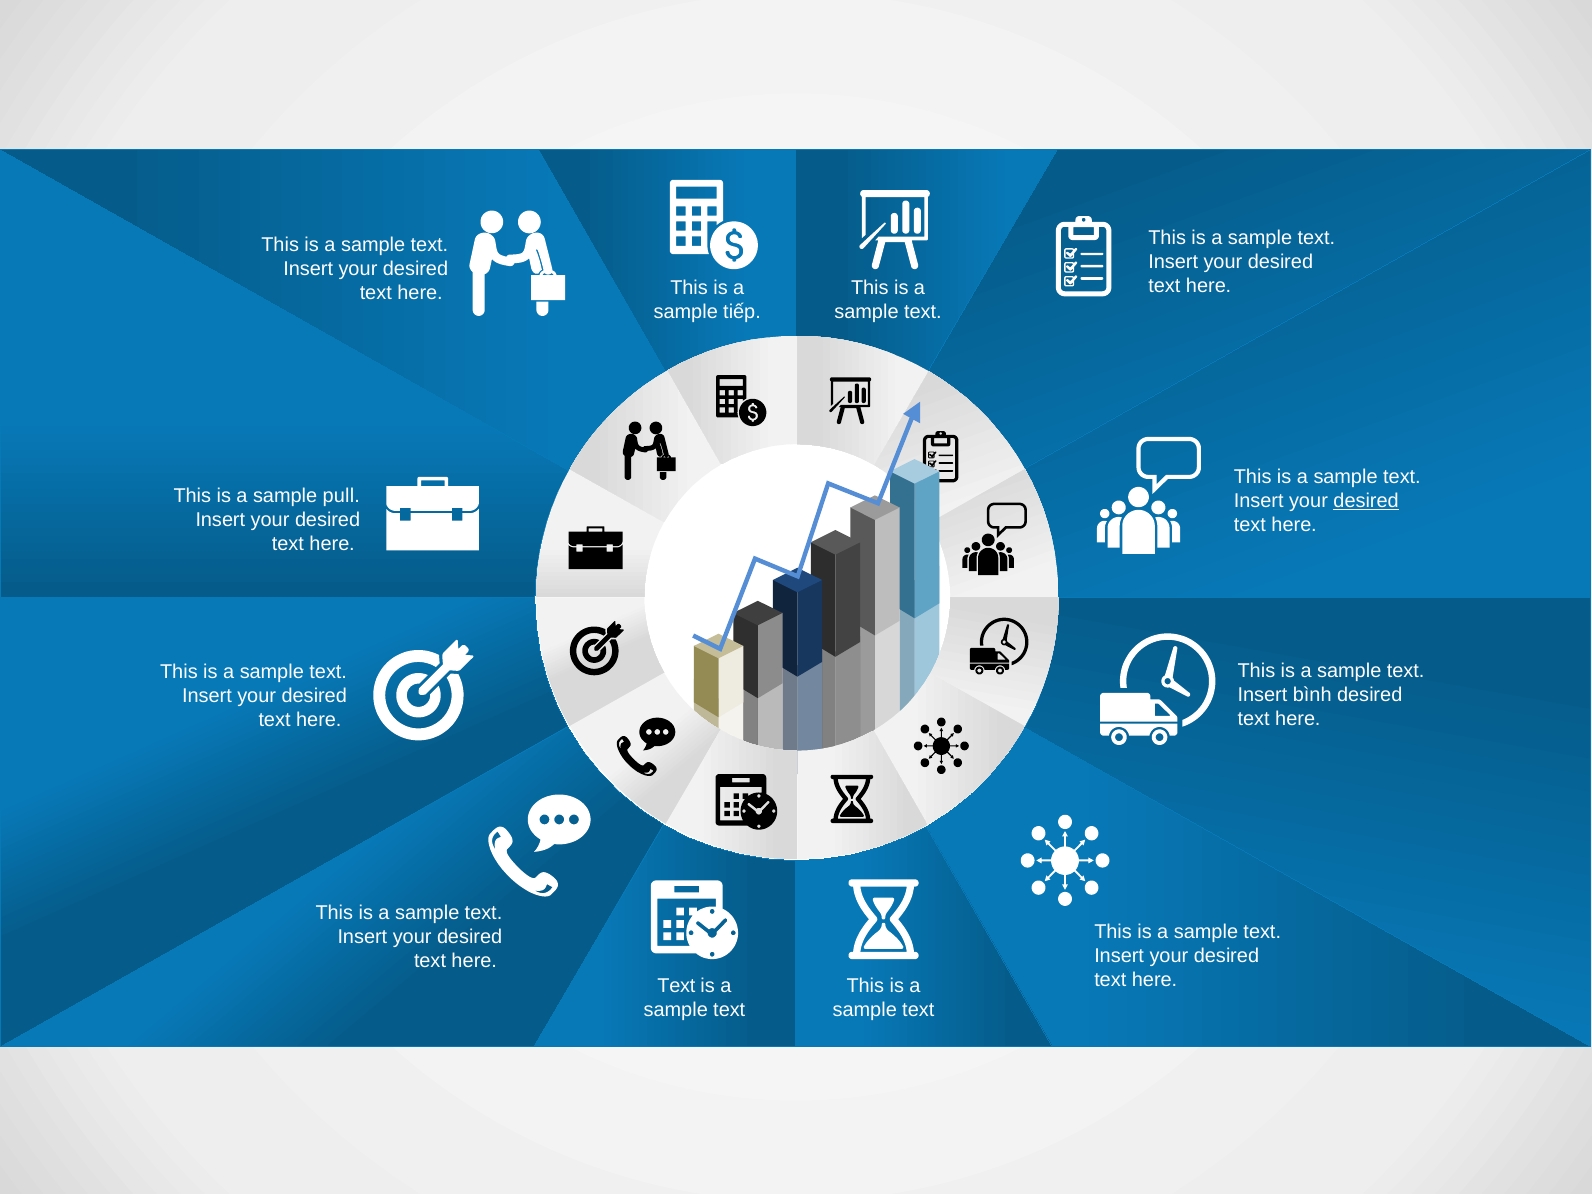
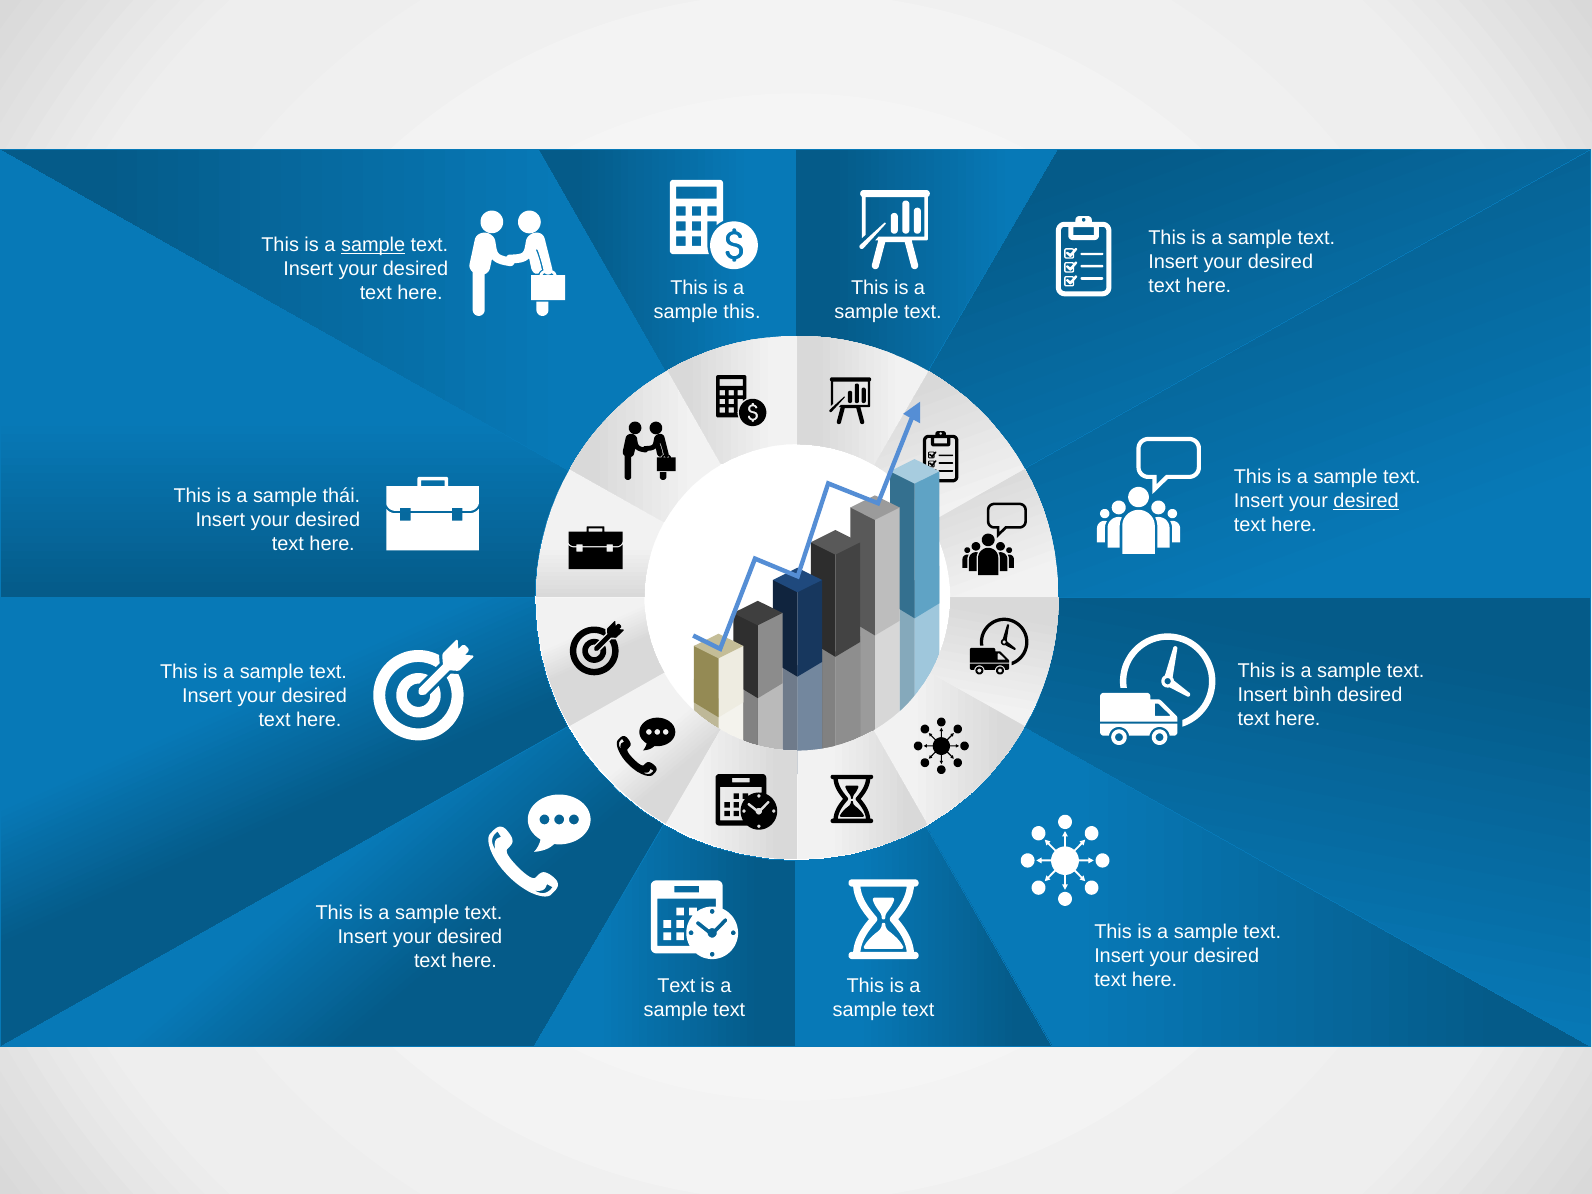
sample underline: none -> present (373, 245)
sample tiếp: tiếp -> this (742, 312)
pull: pull -> thái (341, 496)
